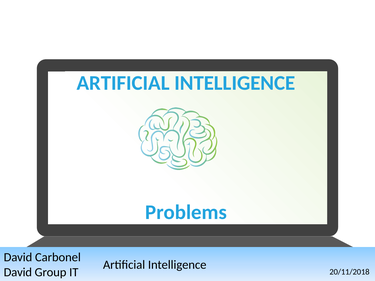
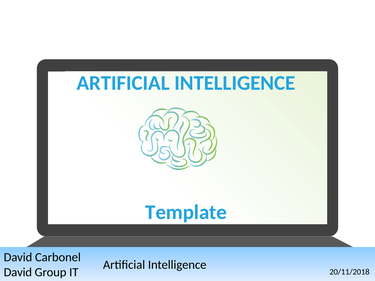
Problems: Problems -> Template (186, 212)
